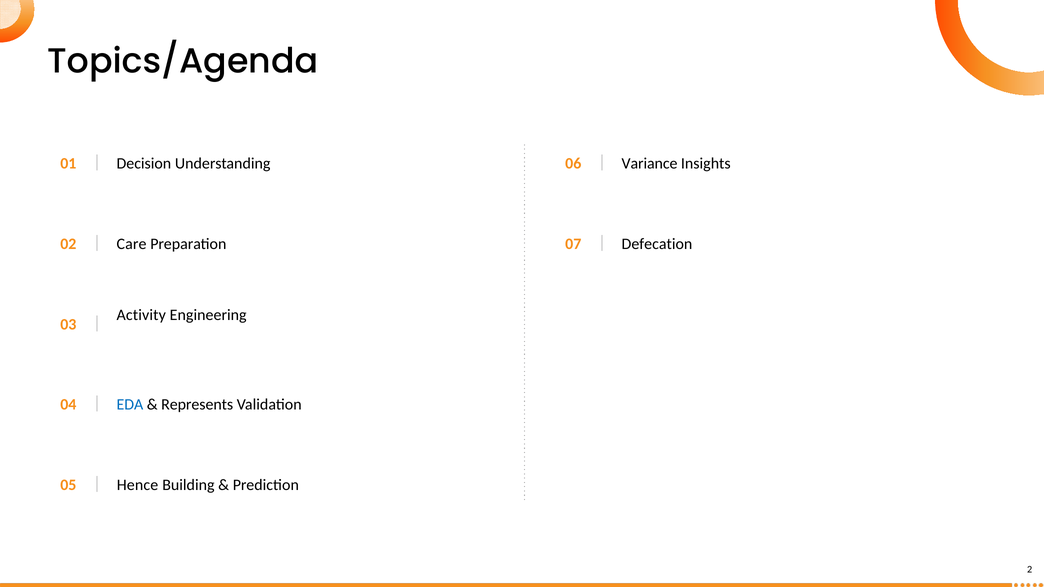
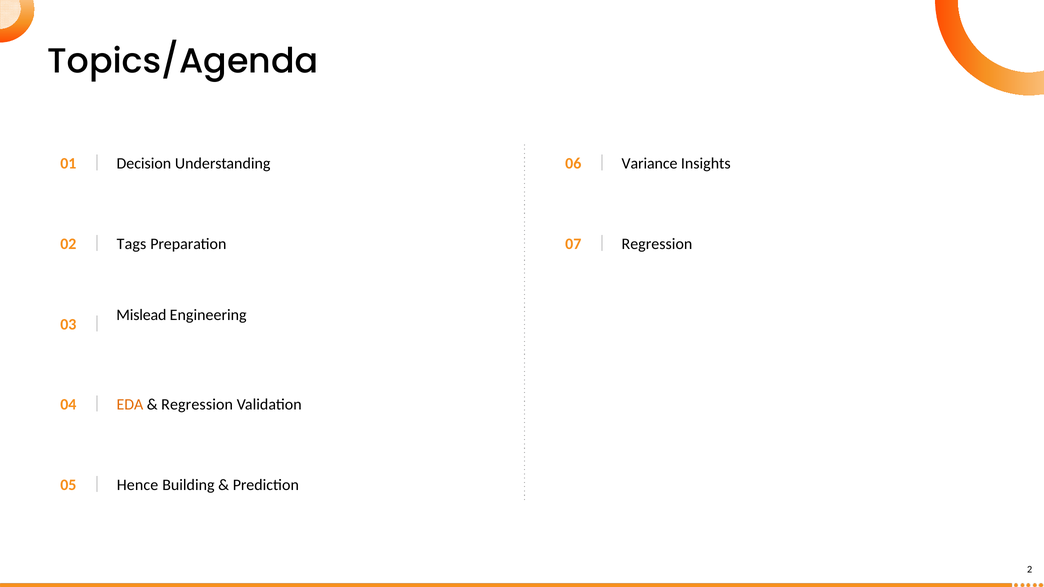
Care: Care -> Tags (132, 244)
Defecation: Defecation -> Regression (657, 244)
Activity: Activity -> Mislead (141, 315)
EDA colour: blue -> orange (130, 405)
Represents: Represents -> Regression (197, 405)
